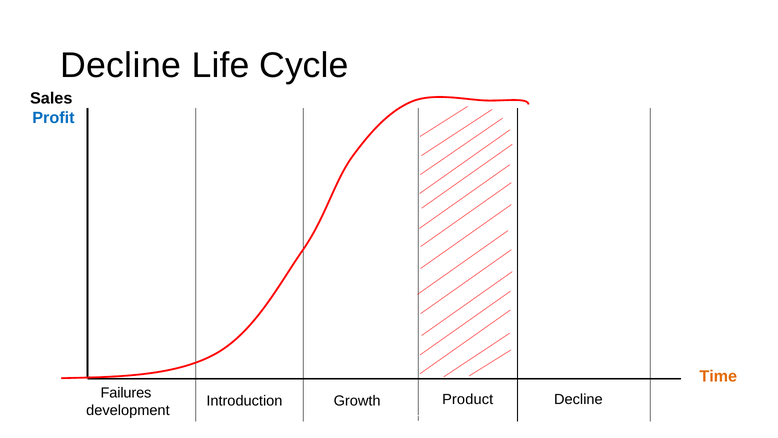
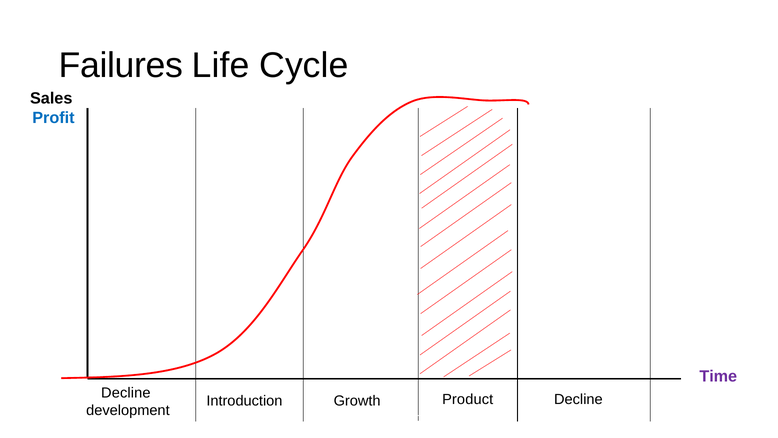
Decline: Decline -> Failures (121, 65)
Time colour: orange -> purple (718, 376)
Failures: Failures -> Decline (126, 393)
